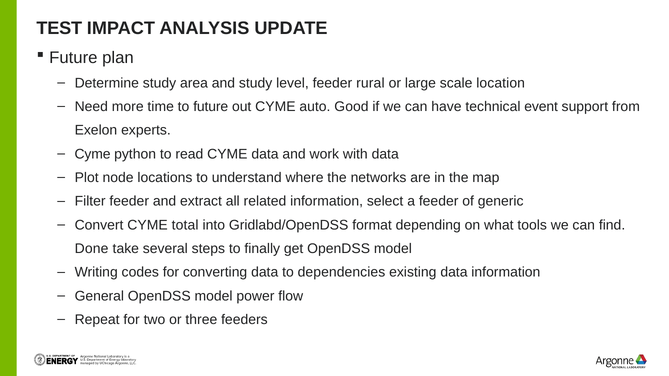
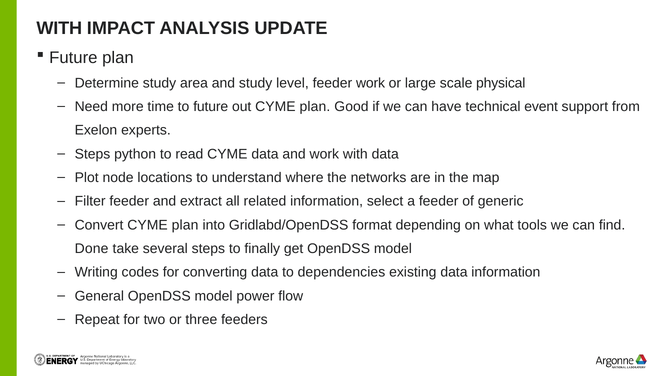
TEST: TEST -> WITH (59, 28)
feeder rural: rural -> work (371, 83)
location: location -> physical (501, 83)
out CYME auto: auto -> plan (315, 107)
Cyme: Cyme -> Steps (92, 154)
Convert CYME total: total -> plan (185, 225)
